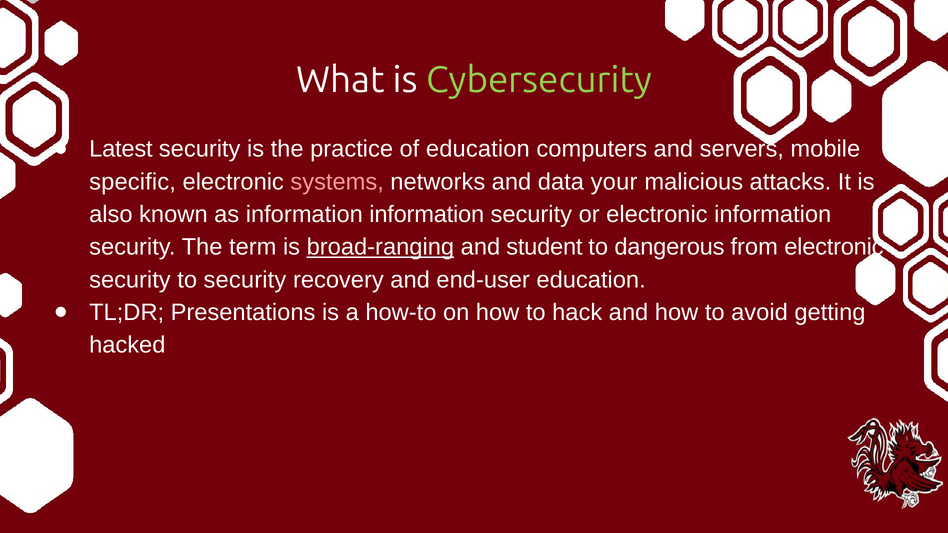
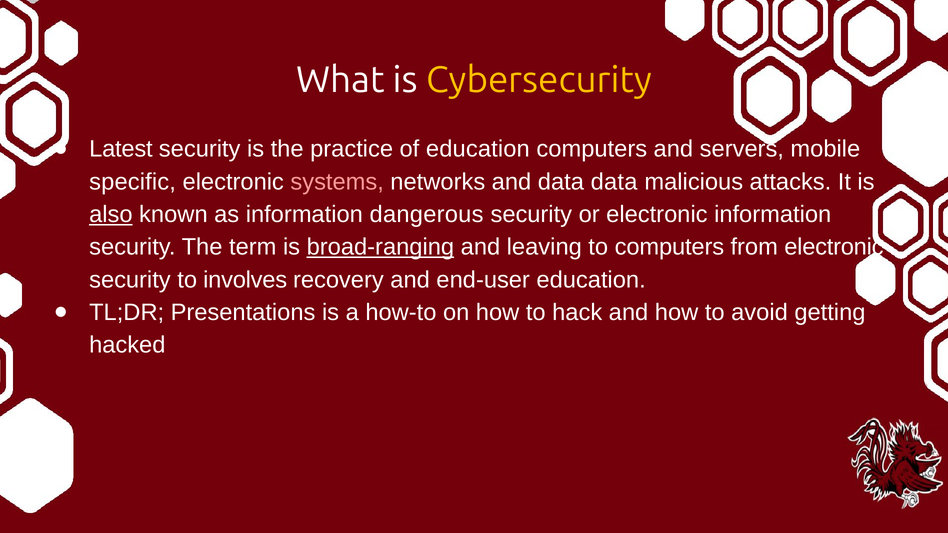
Cybersecurity colour: light green -> yellow (539, 80)
data your: your -> data (614, 182)
also underline: none -> present (111, 214)
information information: information -> dangerous (427, 214)
student: student -> leaving (544, 247)
to dangerous: dangerous -> computers (669, 247)
to security: security -> involves (245, 280)
